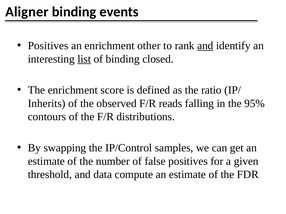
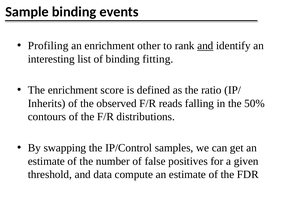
Aligner: Aligner -> Sample (27, 12)
Positives: Positives -> Profiling (48, 46)
list underline: present -> none (84, 59)
closed: closed -> fitting (158, 59)
95%: 95% -> 50% (255, 104)
